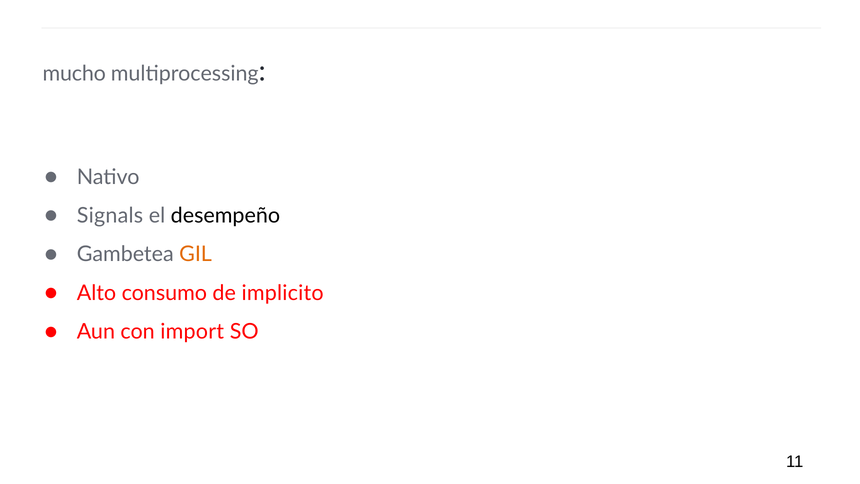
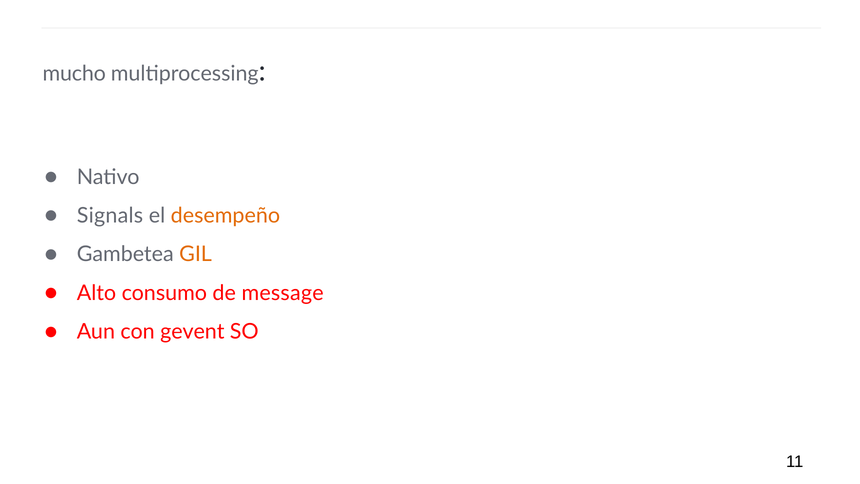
desempeño colour: black -> orange (225, 216)
implicito: implicito -> message (283, 293)
import: import -> gevent (192, 332)
